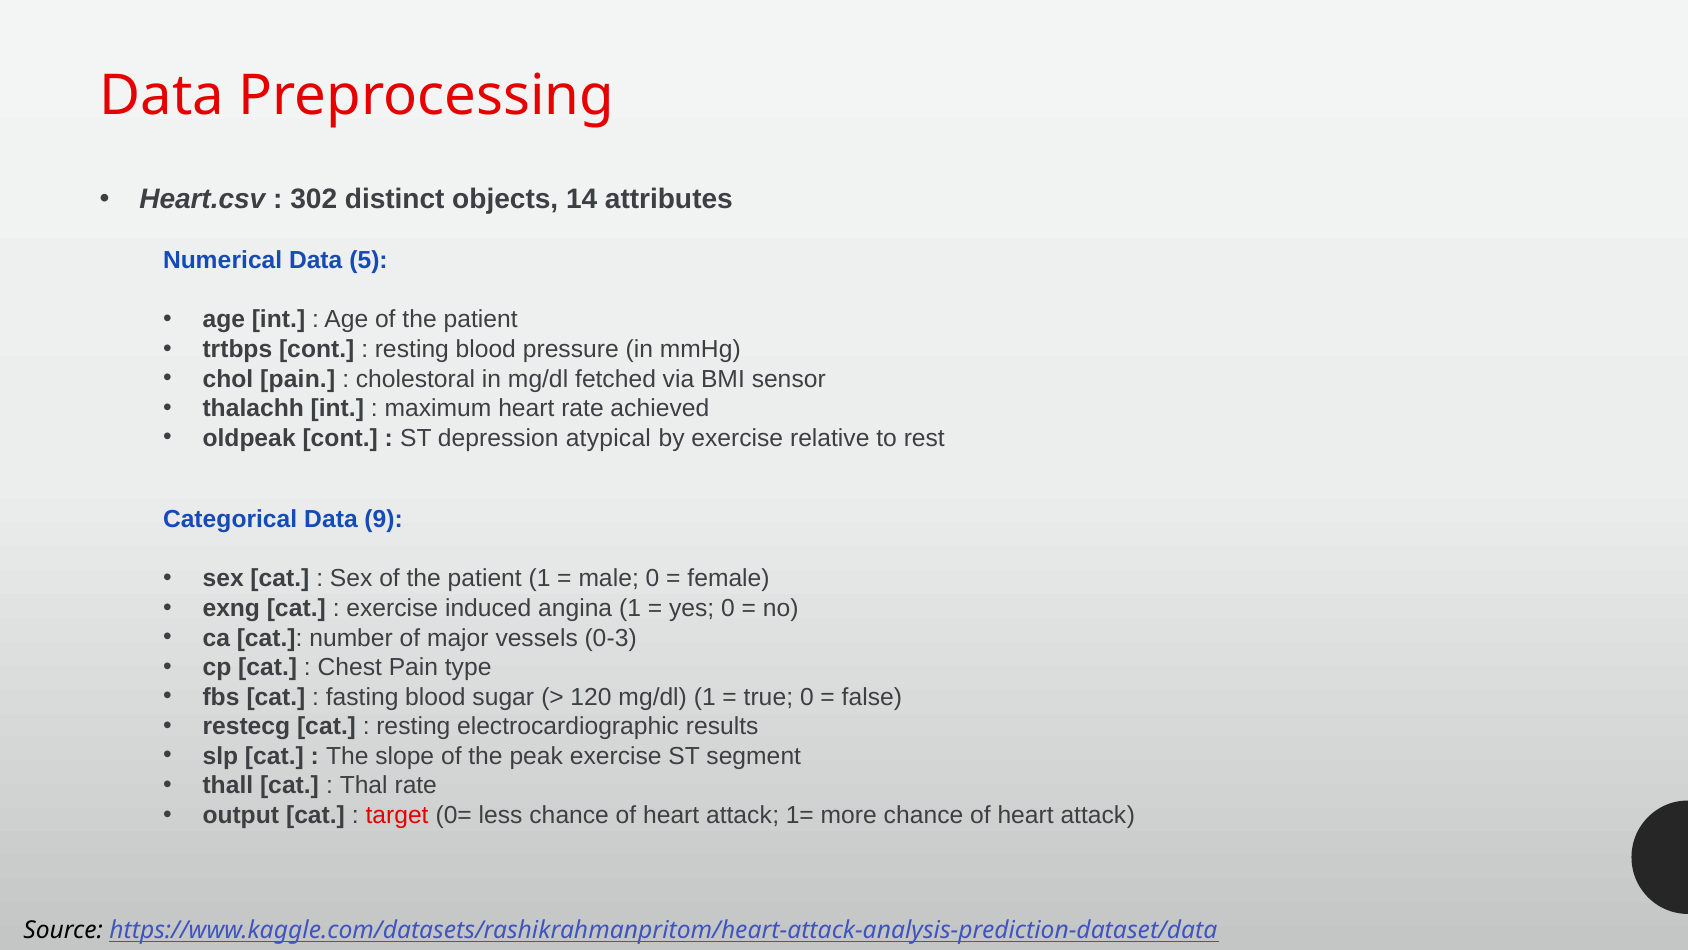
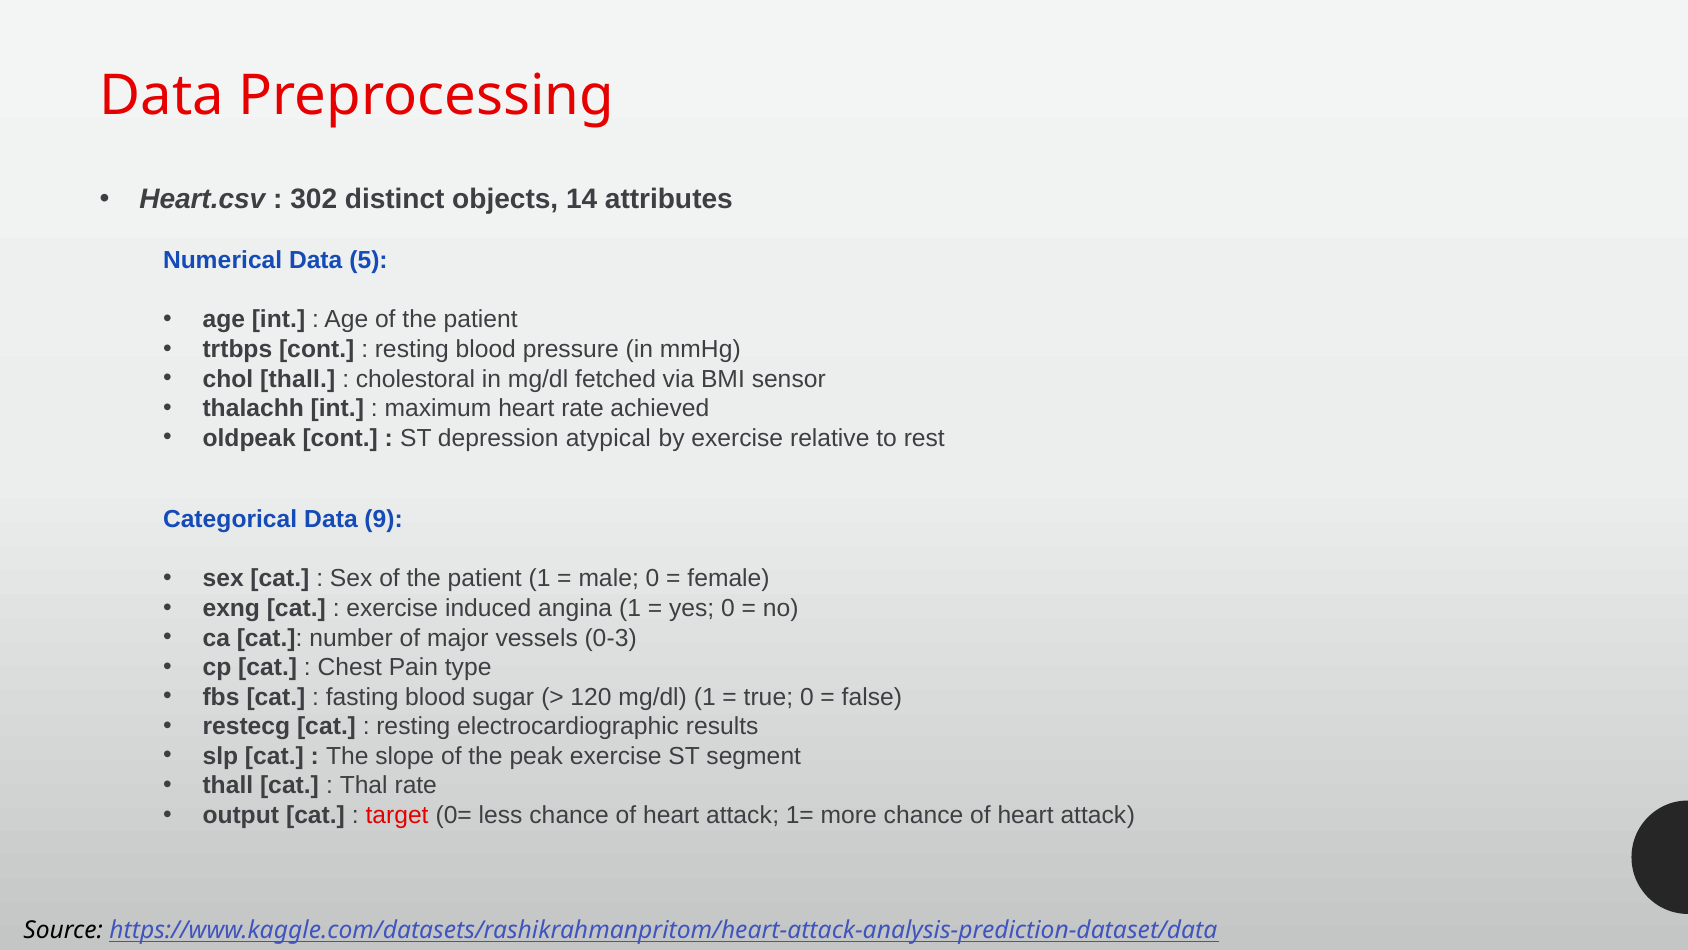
chol pain: pain -> thall (298, 379)
